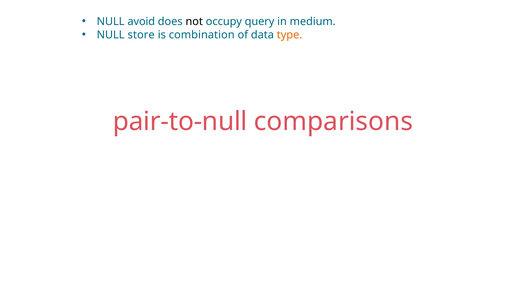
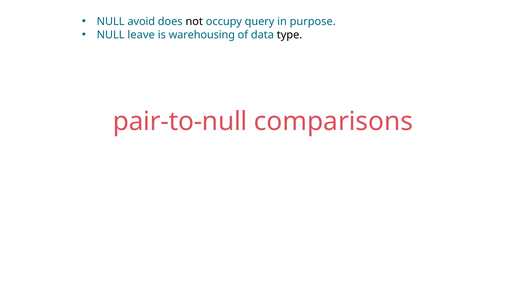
medium: medium -> purpose (313, 22)
store: store -> leave (141, 35)
combination: combination -> warehousing (202, 35)
type colour: orange -> black (290, 35)
